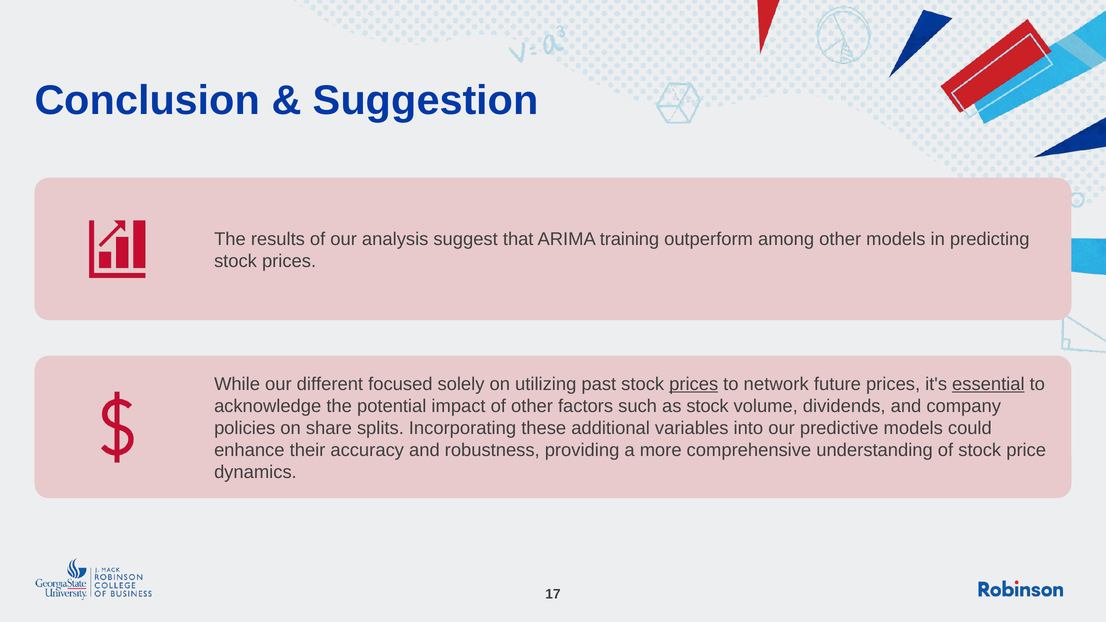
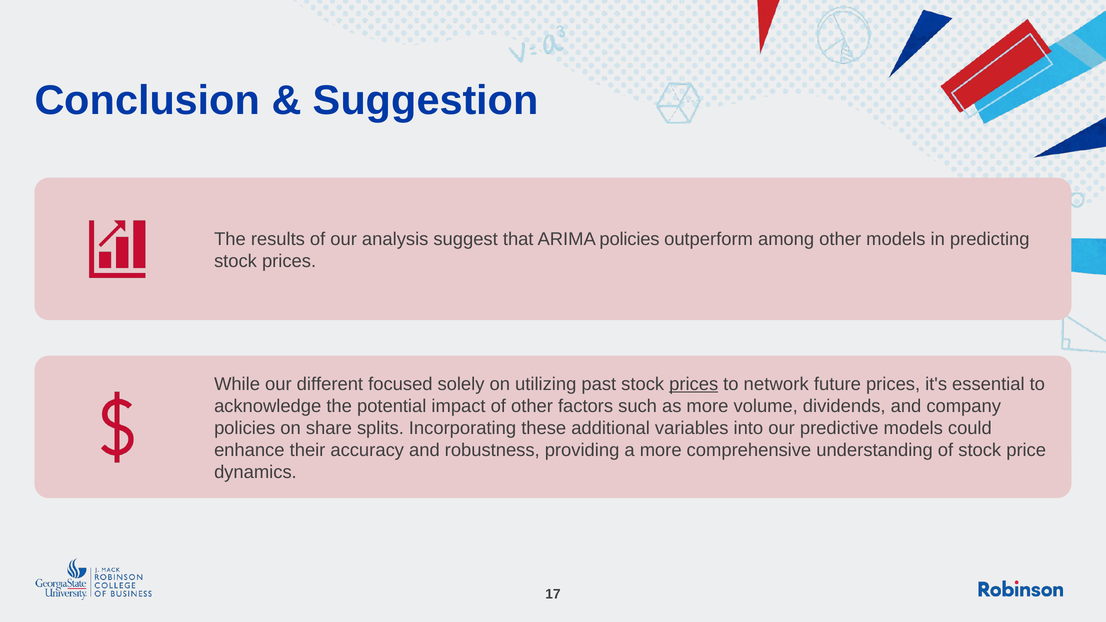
ARIMA training: training -> policies (630, 239)
essential underline: present -> none (988, 384)
as stock: stock -> more (707, 406)
